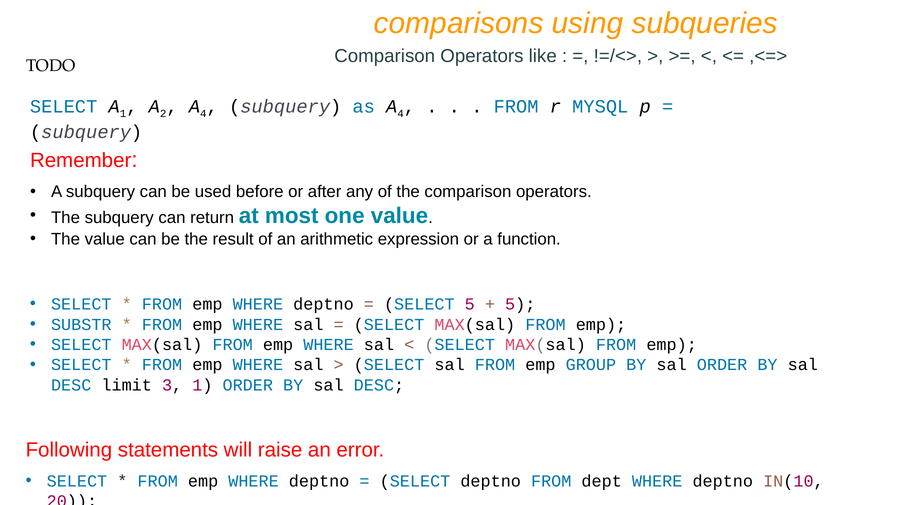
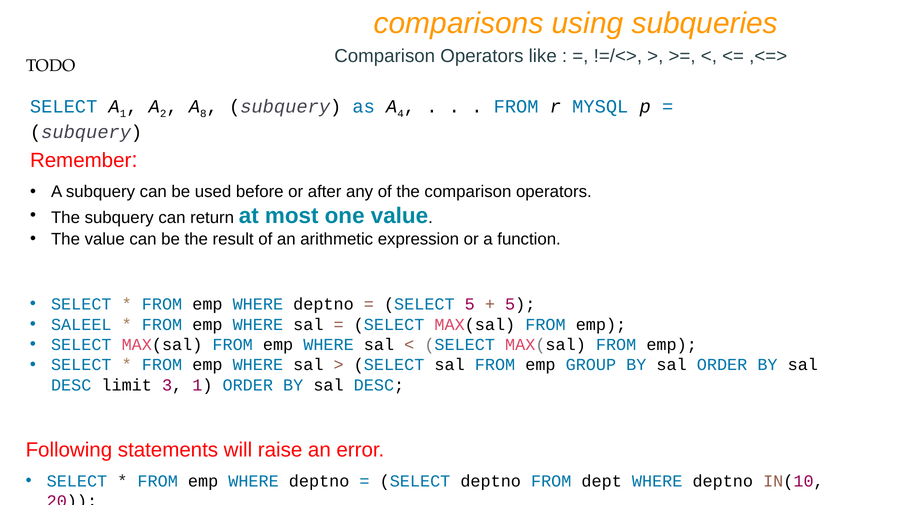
4: 4 -> 8 (203, 114)
SUBSTR: SUBSTR -> SALEEL (81, 324)
